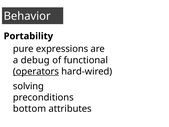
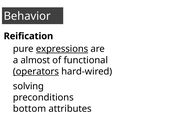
Portability: Portability -> Reification (28, 36)
expressions underline: none -> present (62, 49)
debug: debug -> almost (35, 60)
